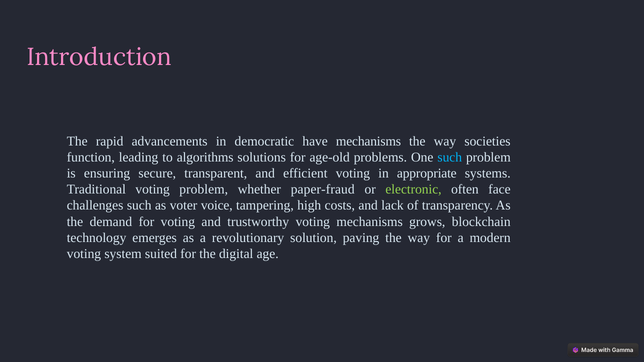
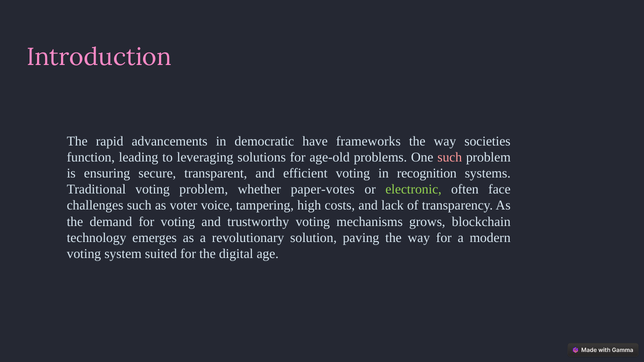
have mechanisms: mechanisms -> frameworks (368, 141)
algorithms: algorithms -> leveraging (205, 157)
such colour: light blue -> pink (450, 157)
appropriate: appropriate -> recognition (427, 173)
paper-fraud: paper-fraud -> paper-votes (323, 190)
